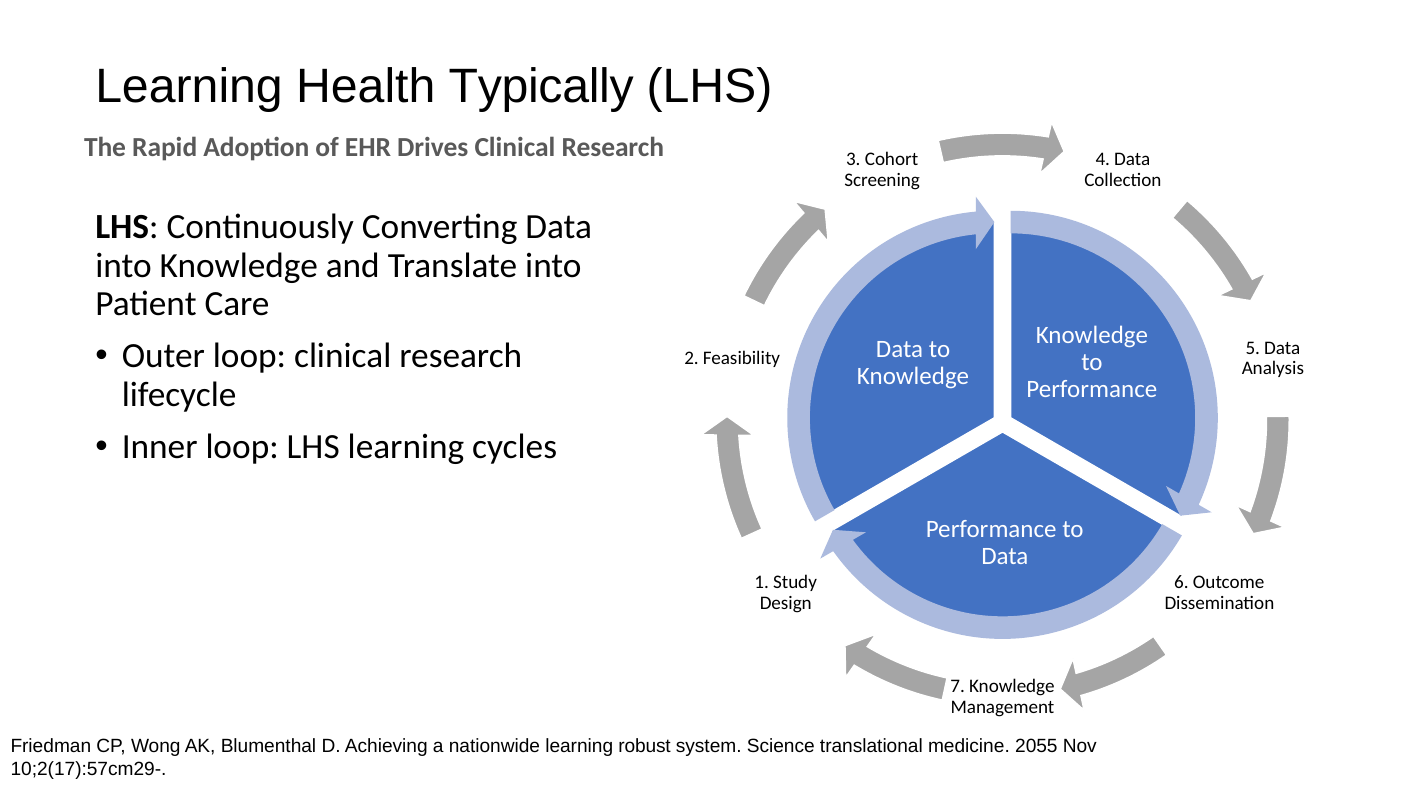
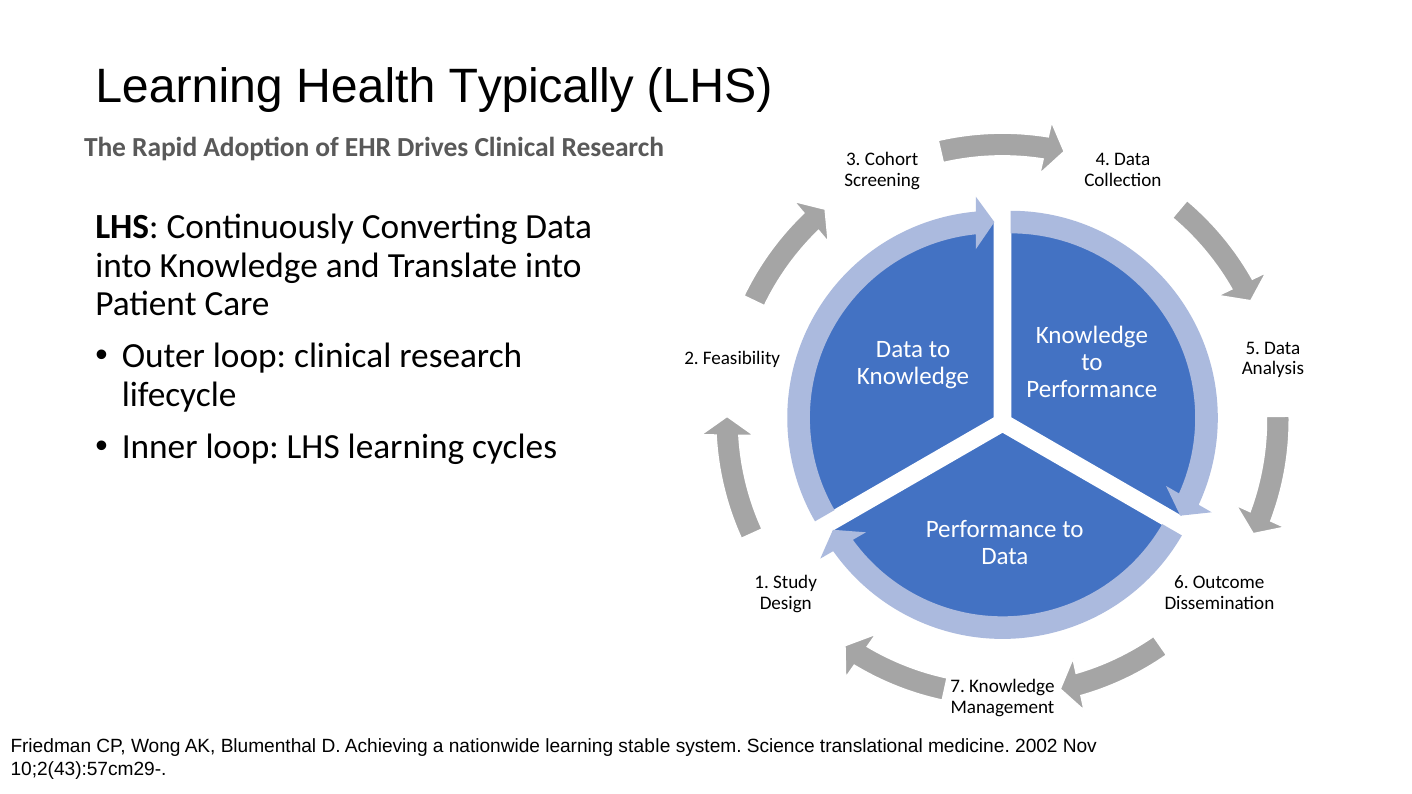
robust: robust -> stable (644, 746)
2055: 2055 -> 2002 (1036, 746)
10;2(17):57cm29-: 10;2(17):57cm29- -> 10;2(43):57cm29- (89, 769)
